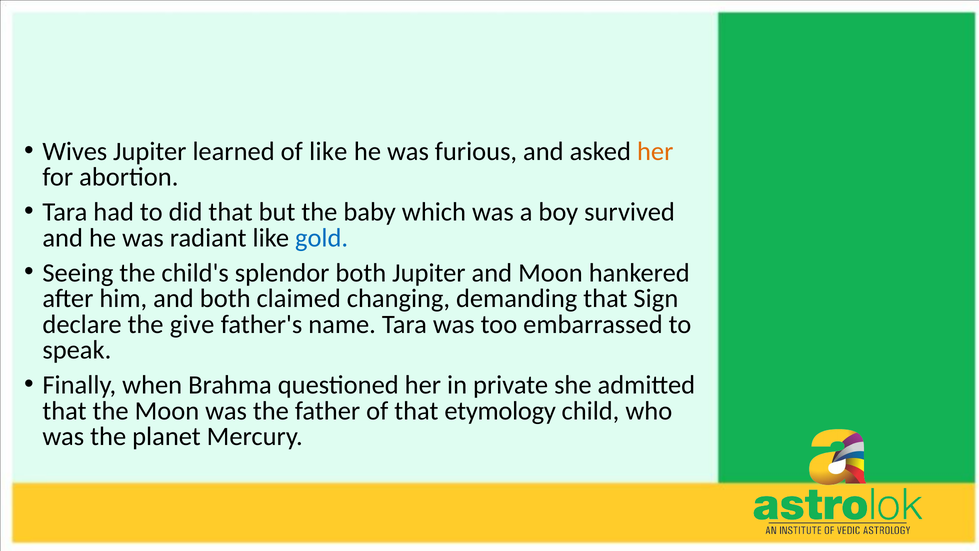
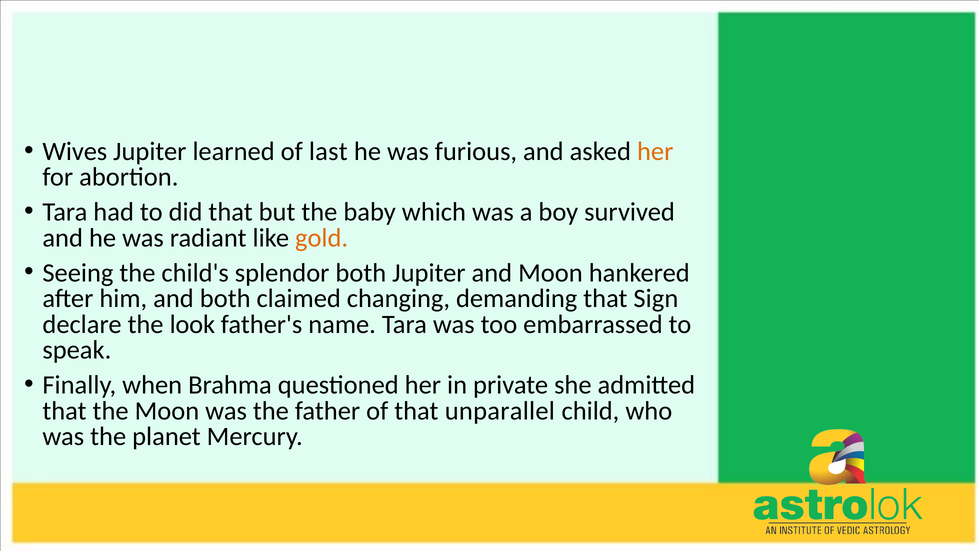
of like: like -> last (328, 151)
gold colour: blue -> orange (322, 238)
give: give -> look (192, 324)
etymology: etymology -> unparallel (500, 411)
